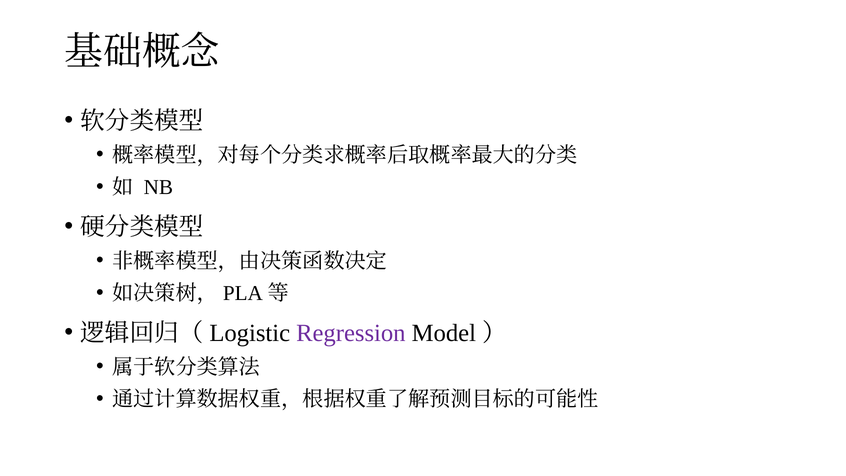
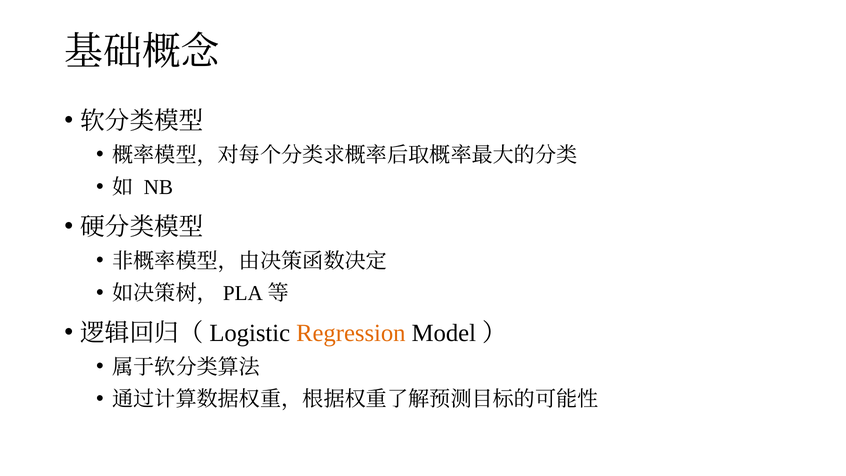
Regression colour: purple -> orange (351, 333)
